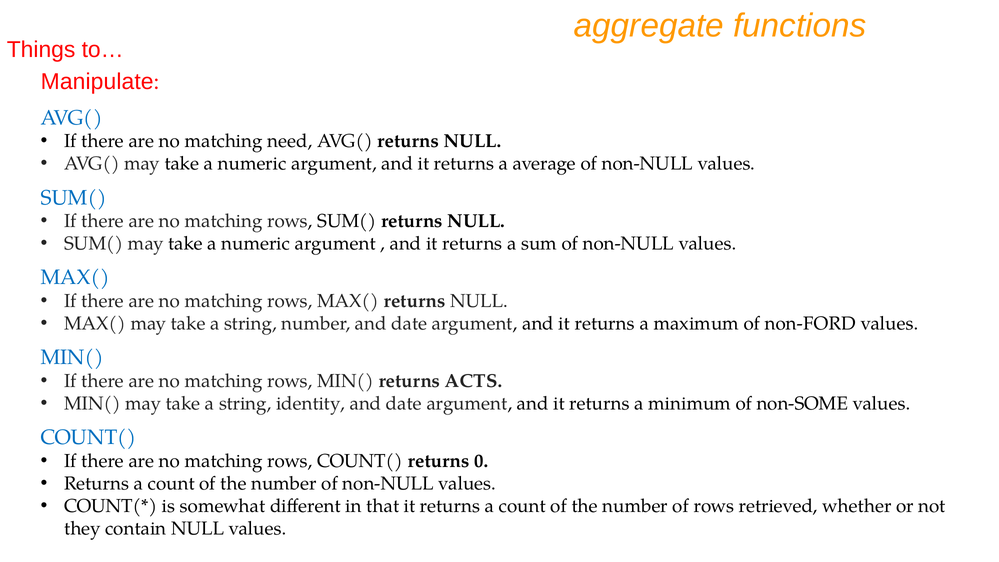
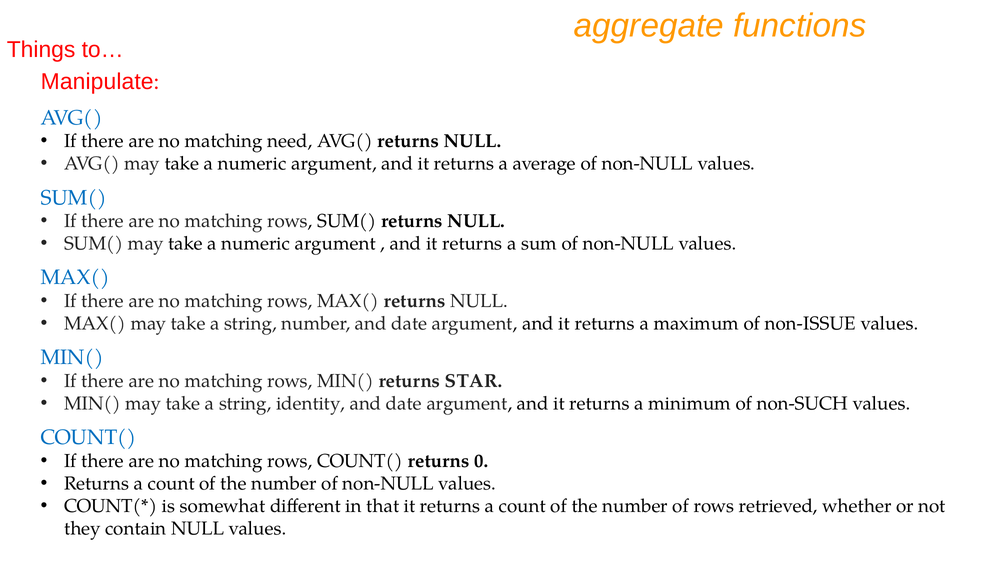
non-FORD: non-FORD -> non-ISSUE (810, 324)
ACTS: ACTS -> STAR (474, 381)
non-SOME: non-SOME -> non-SUCH (802, 403)
